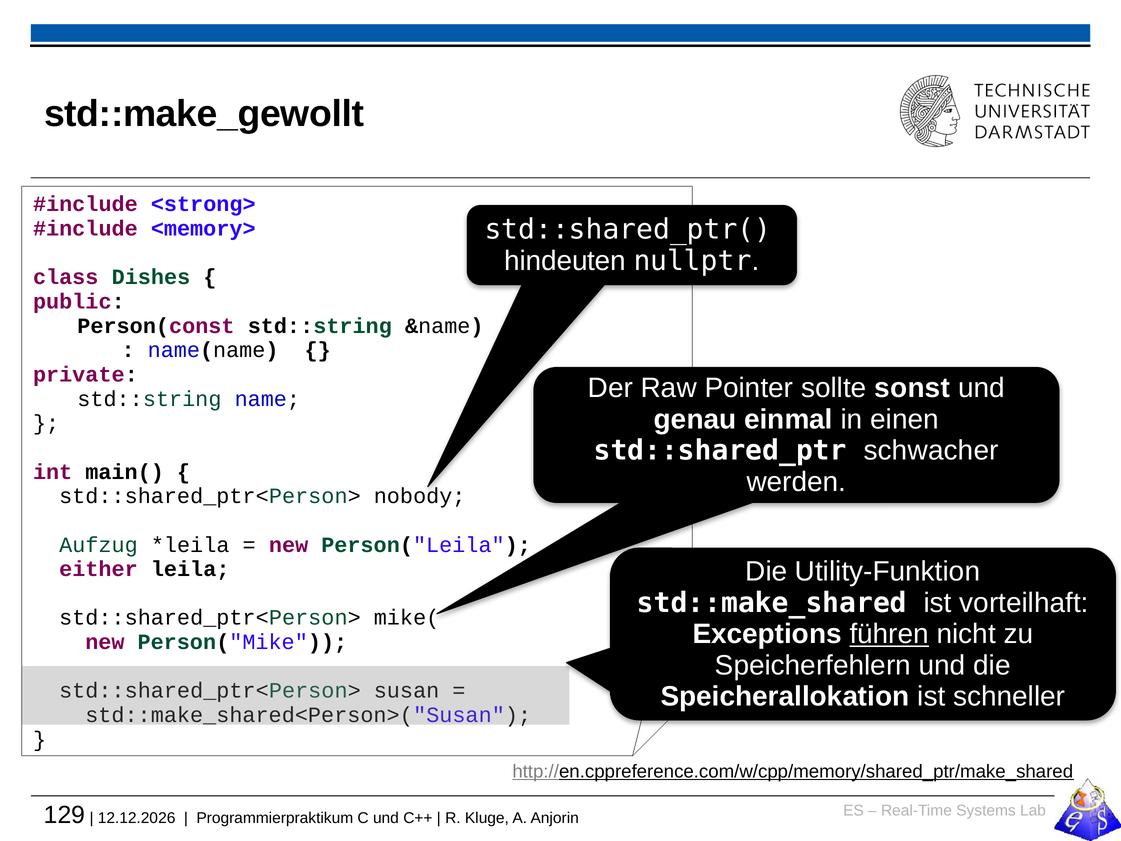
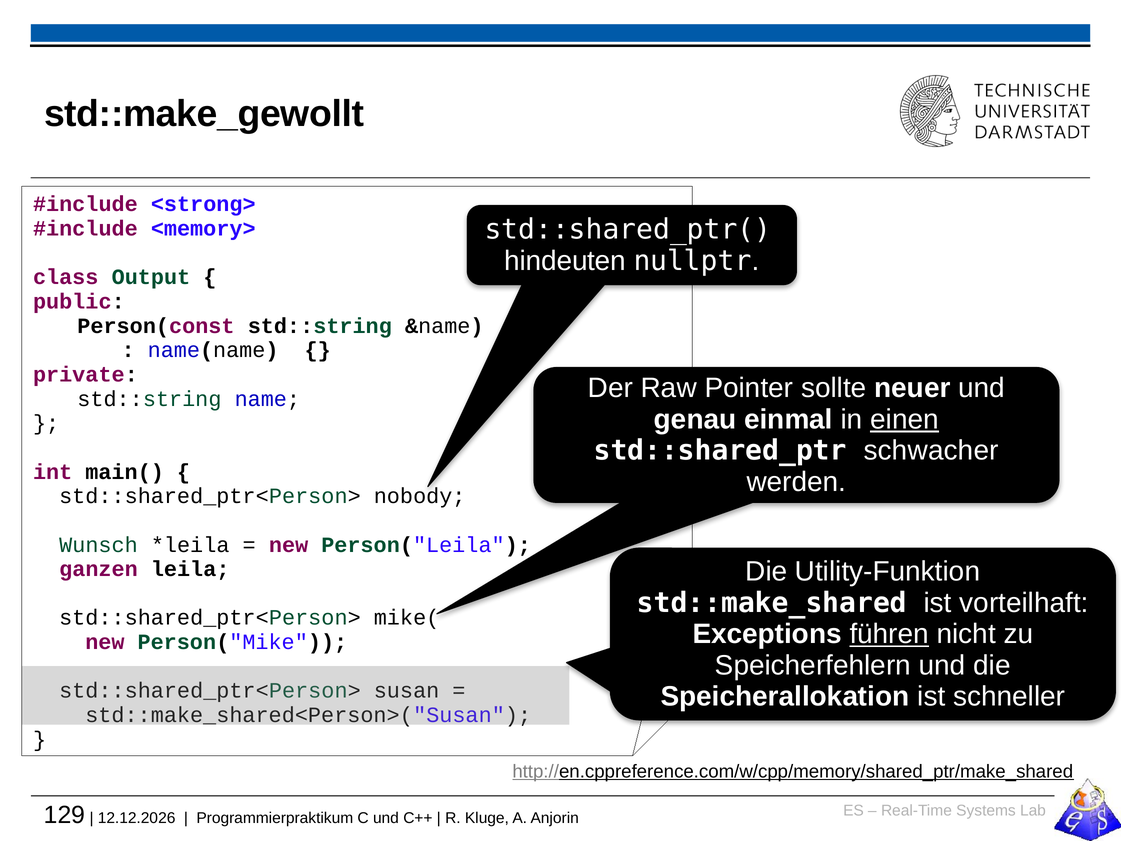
Dishes: Dishes -> Output (151, 277)
sonst: sonst -> neuer (912, 388)
einen underline: none -> present (905, 419)
Aufzug: Aufzug -> Wunsch (98, 545)
either: either -> ganzen (98, 569)
